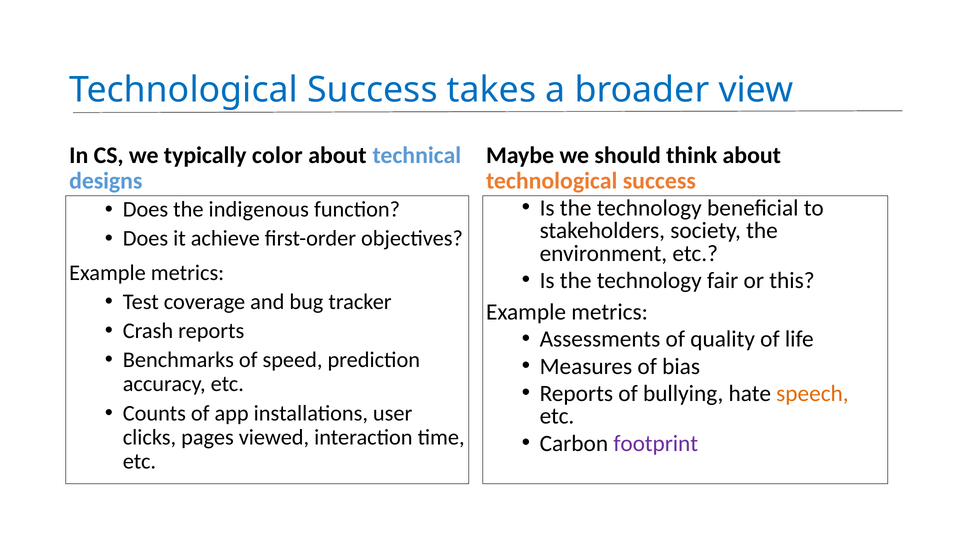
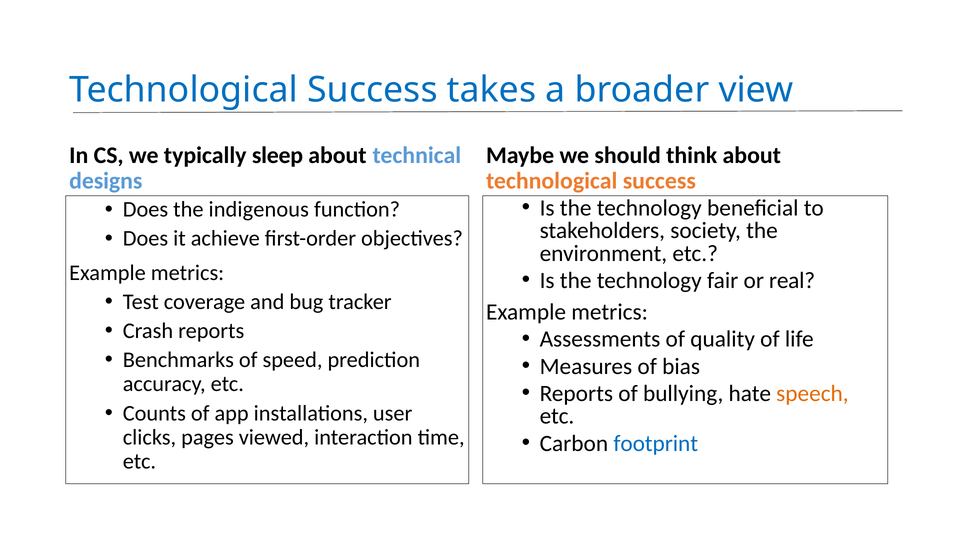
color: color -> sleep (277, 155)
this: this -> real (792, 281)
footprint colour: purple -> blue (656, 443)
